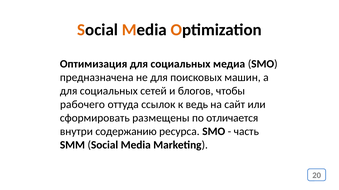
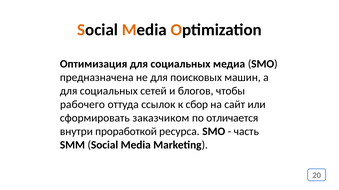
ведь: ведь -> сбор (197, 105)
размещены: размещены -> заказчиком (161, 118)
содержанию: содержанию -> проработкой (126, 132)
